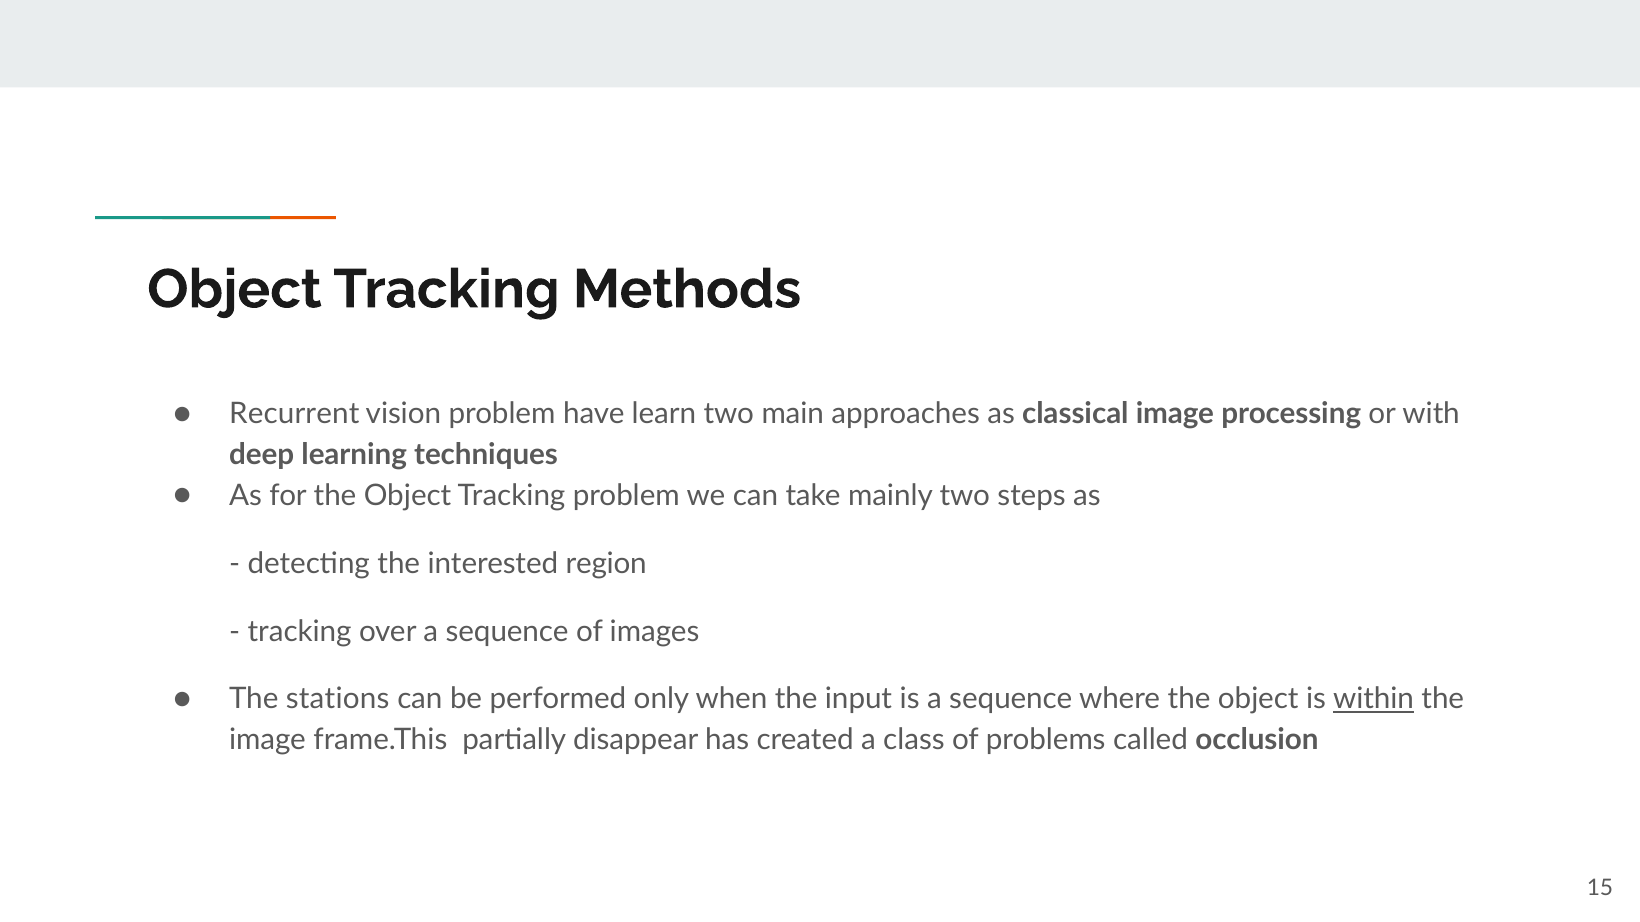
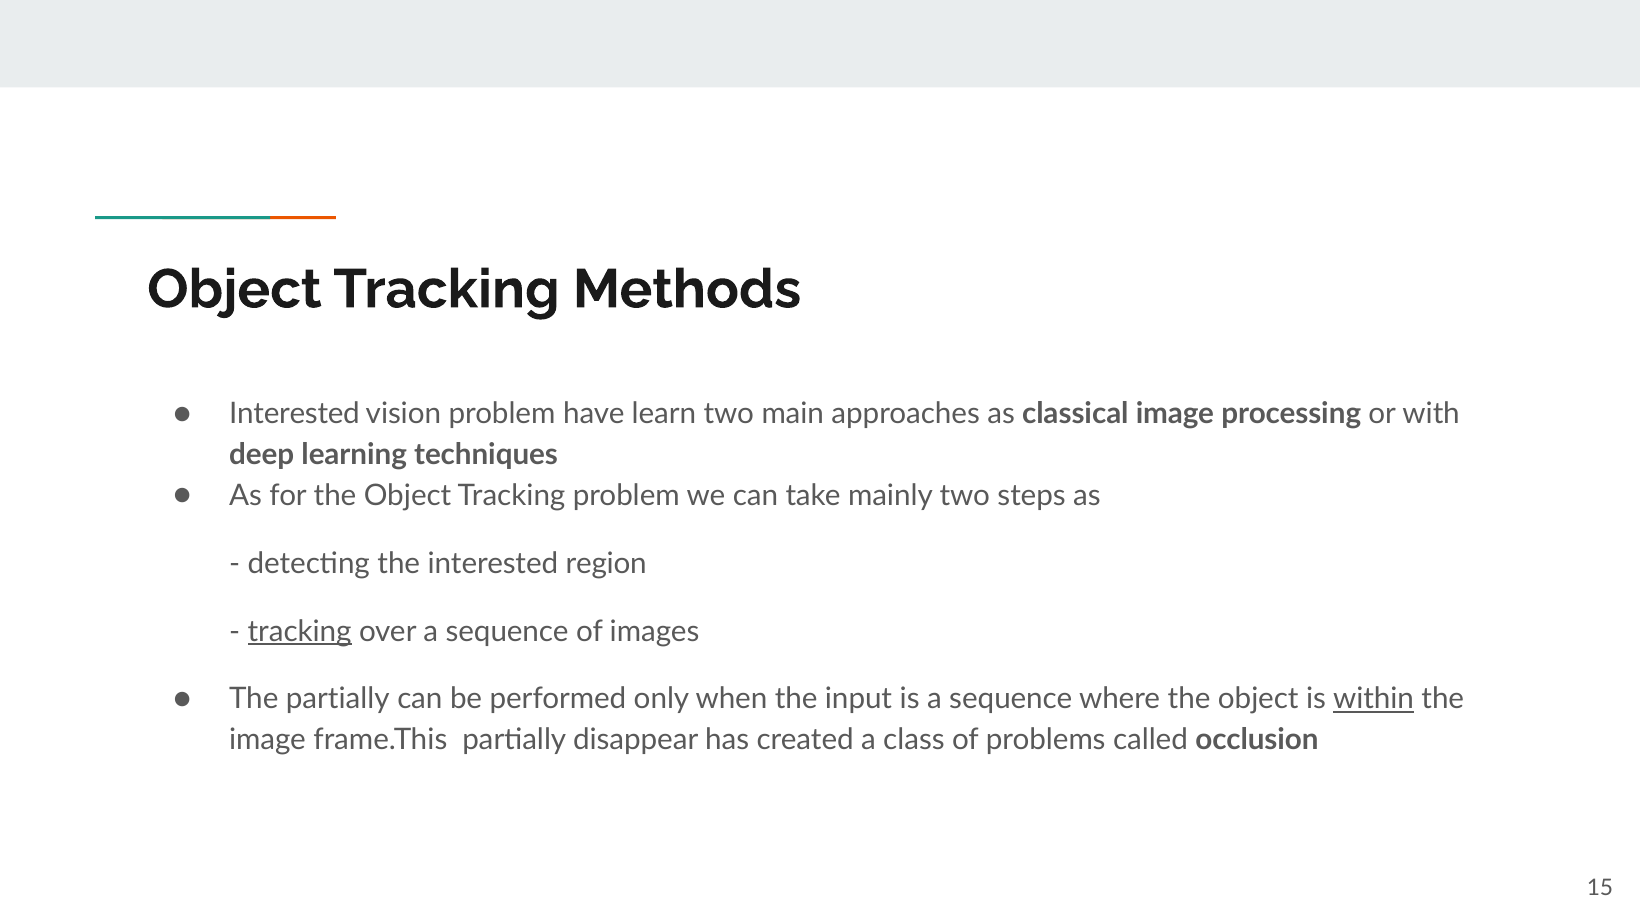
Recurrent: Recurrent -> Interested (295, 414)
tracking underline: none -> present (300, 632)
The stations: stations -> partially (338, 700)
